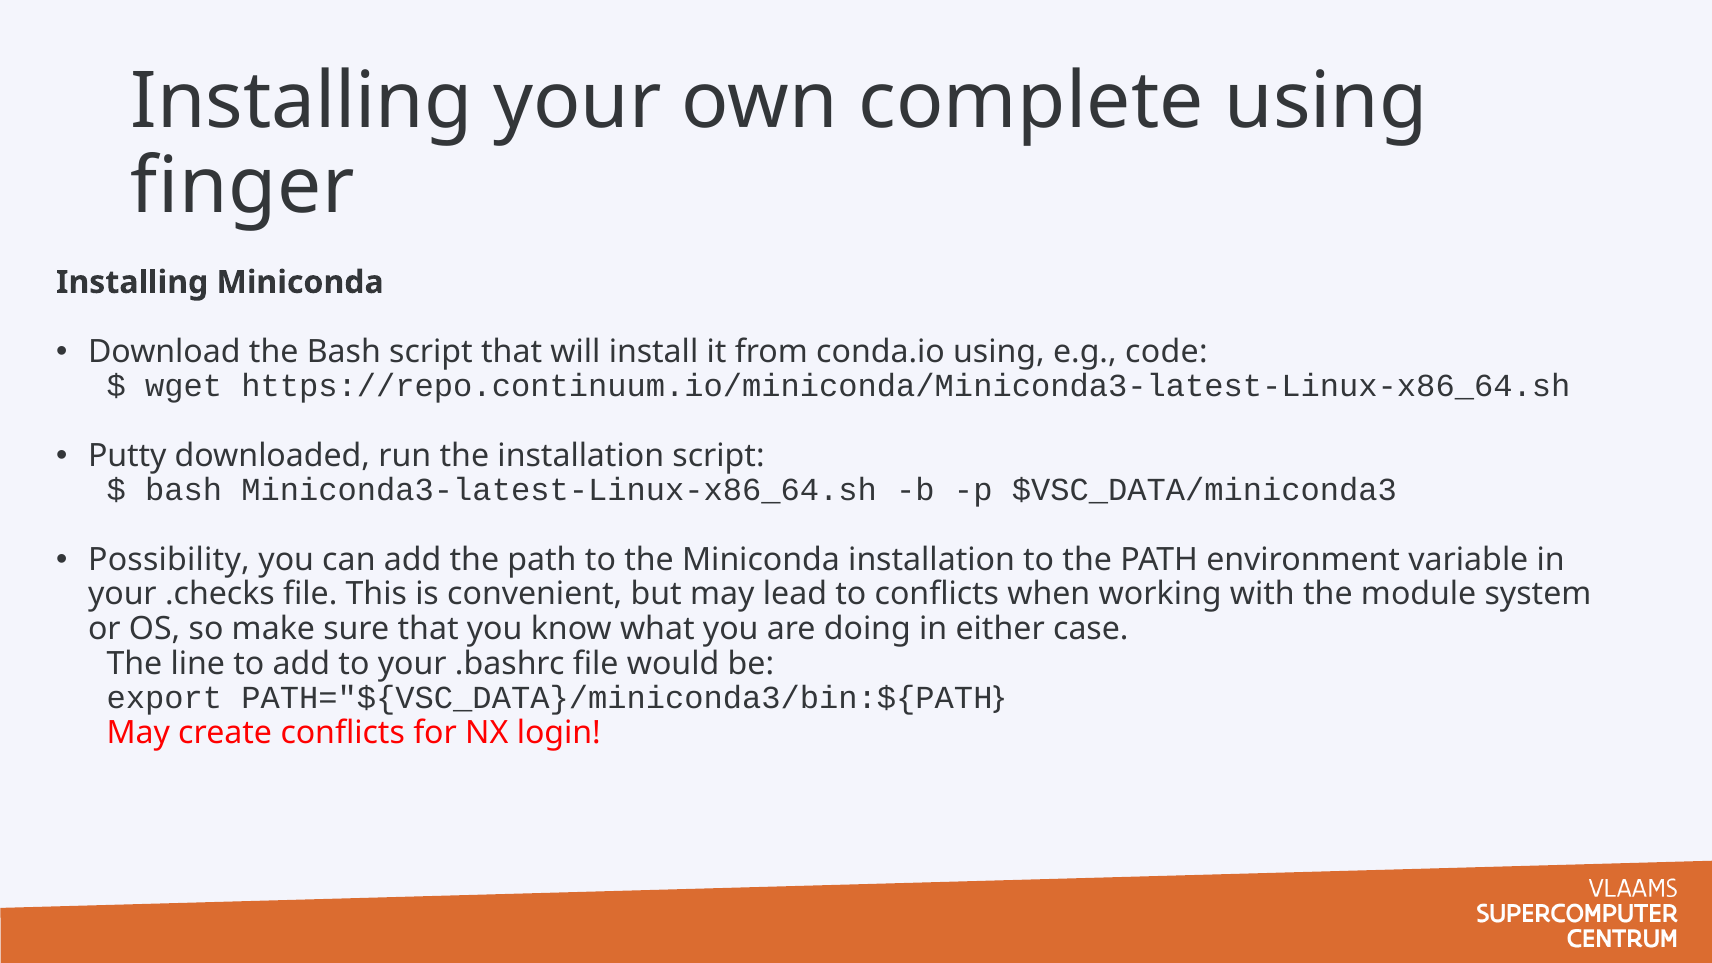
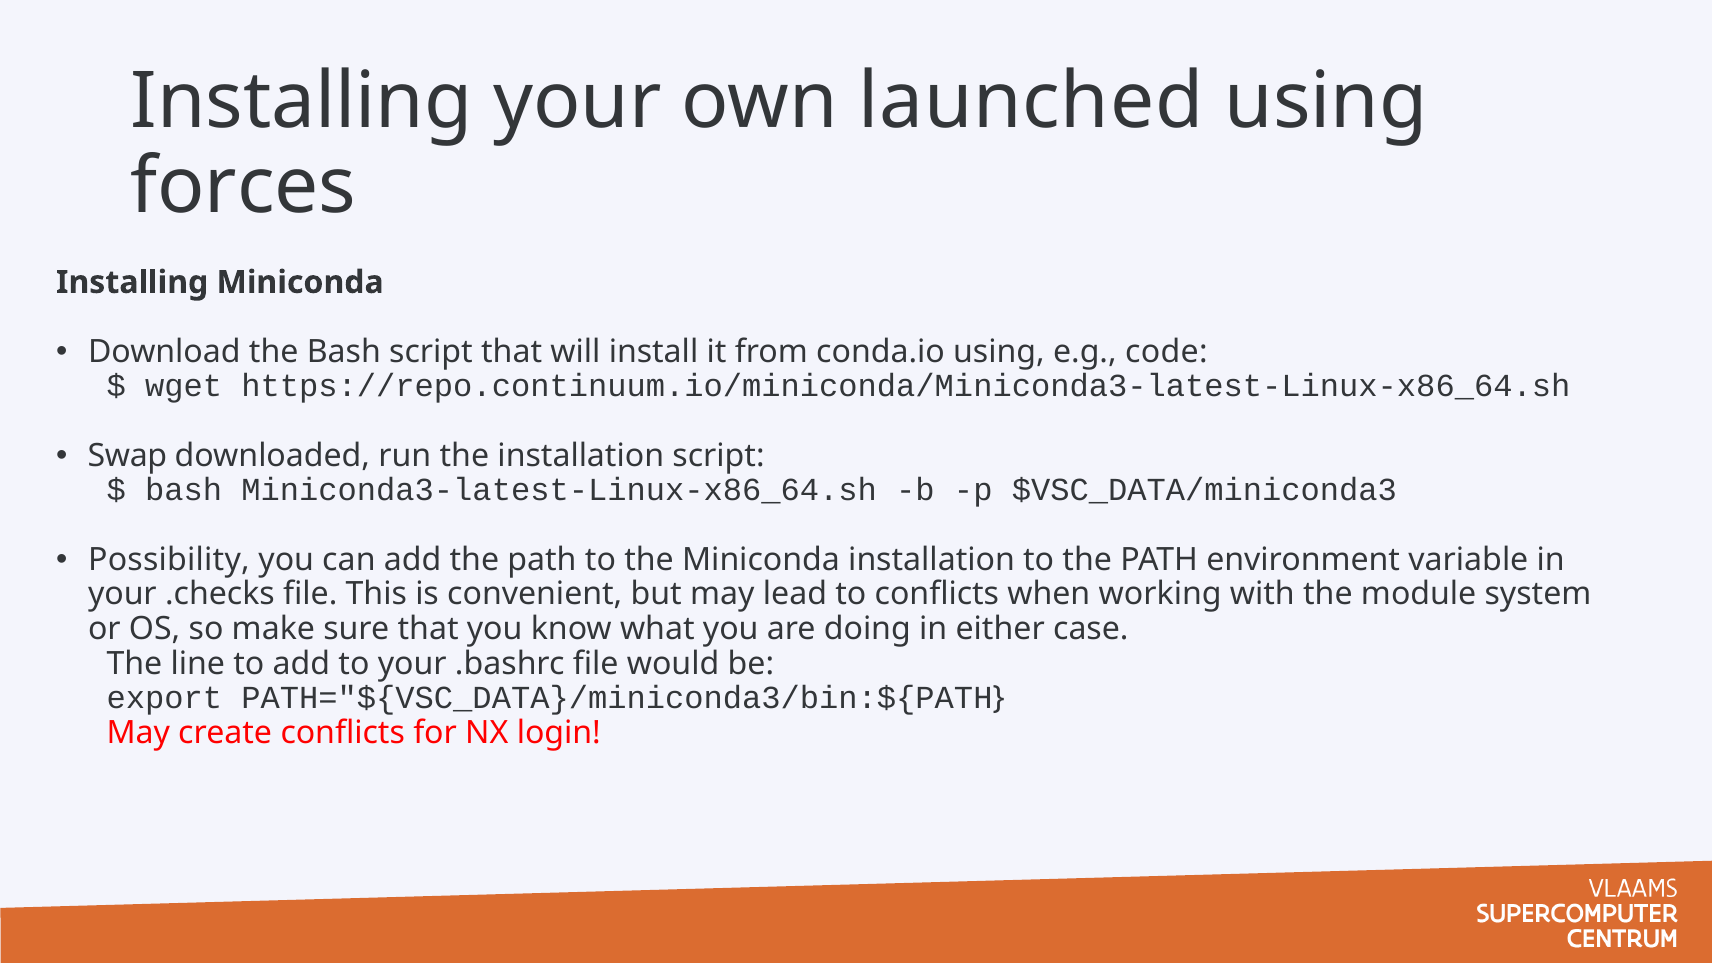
complete: complete -> launched (1031, 101)
finger: finger -> forces (243, 186)
Putty: Putty -> Swap (127, 456)
